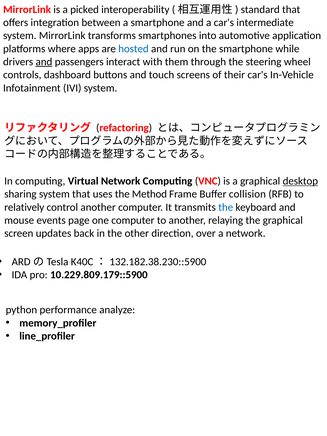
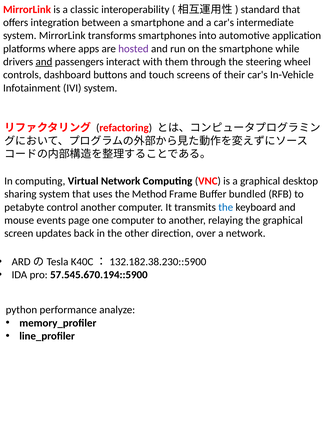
picked: picked -> classic (84, 9)
hosted colour: blue -> purple (133, 49)
desktop underline: present -> none (300, 181)
collision: collision -> bundled (247, 194)
relatively: relatively -> petabyte (24, 207)
10.229.809.179::5900: 10.229.809.179::5900 -> 57.545.670.194::5900 (99, 275)
